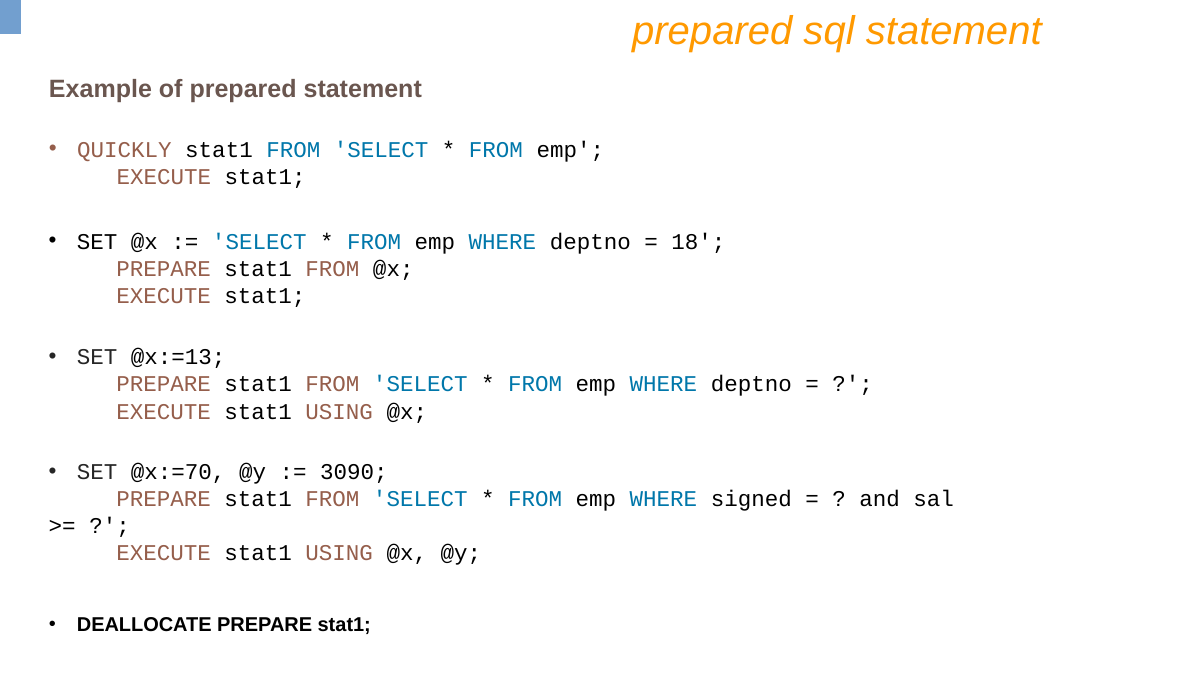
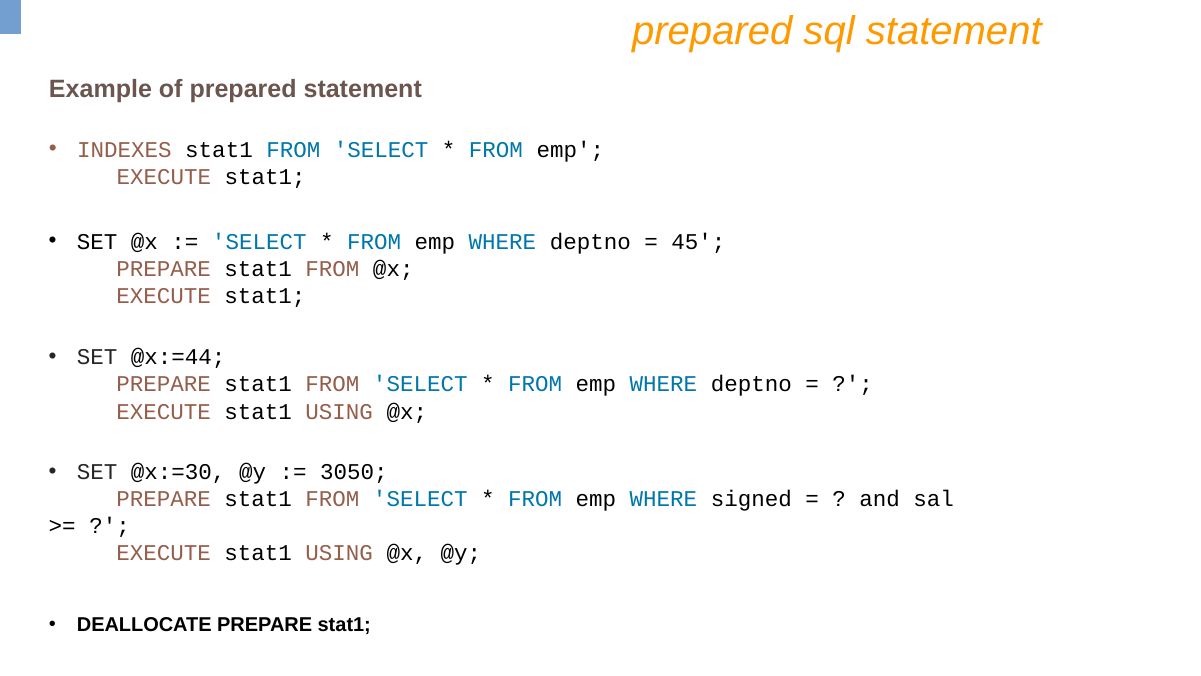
QUICKLY: QUICKLY -> INDEXES (124, 150)
18: 18 -> 45 (698, 241)
@x:=13: @x:=13 -> @x:=44 (178, 357)
@x:=70: @x:=70 -> @x:=30 (178, 472)
3090: 3090 -> 3050 (354, 472)
